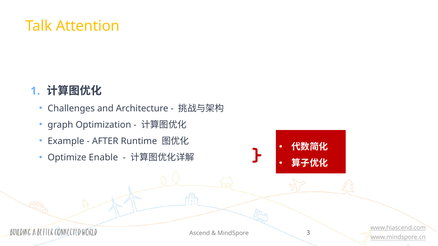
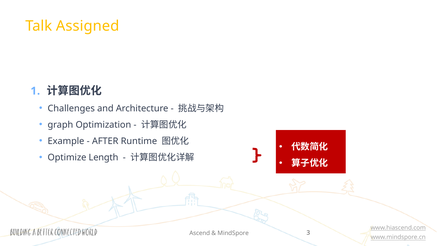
Attention: Attention -> Assigned (88, 26)
Enable: Enable -> Length (103, 158)
